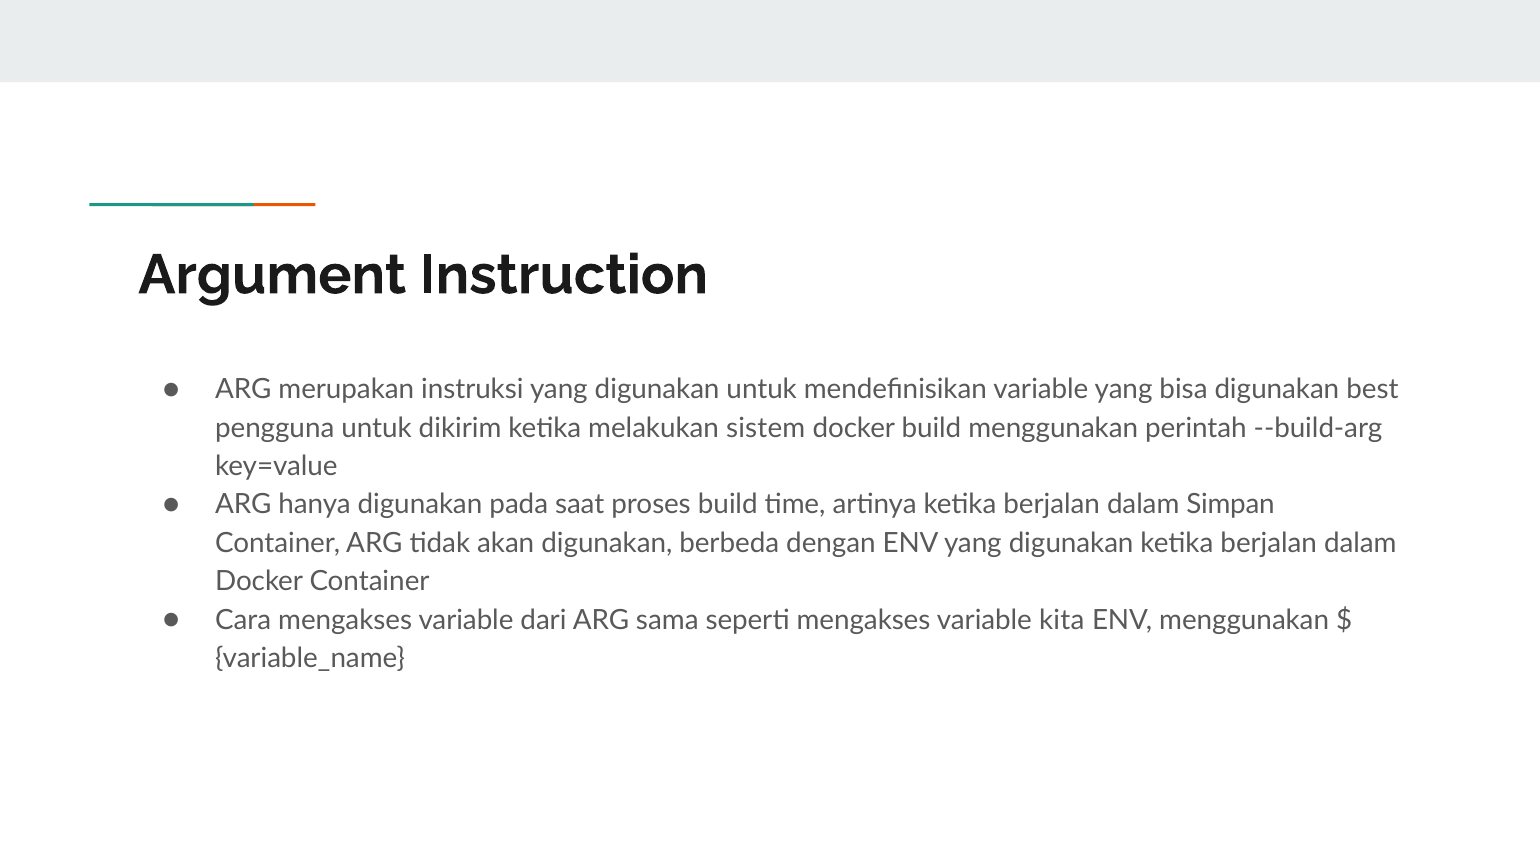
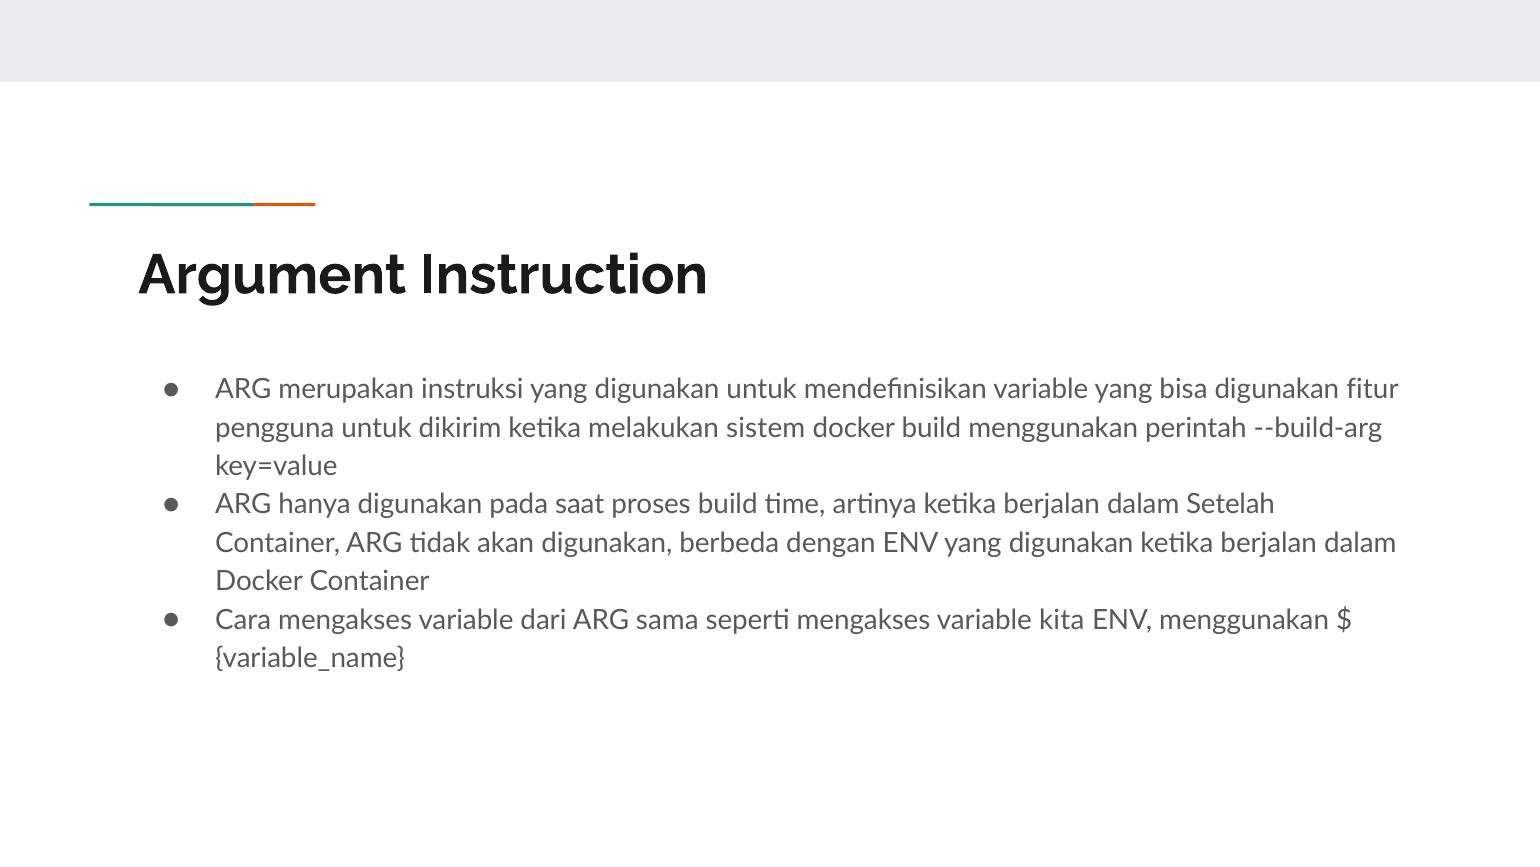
best: best -> fitur (1372, 389)
Simpan: Simpan -> Setelah (1230, 504)
